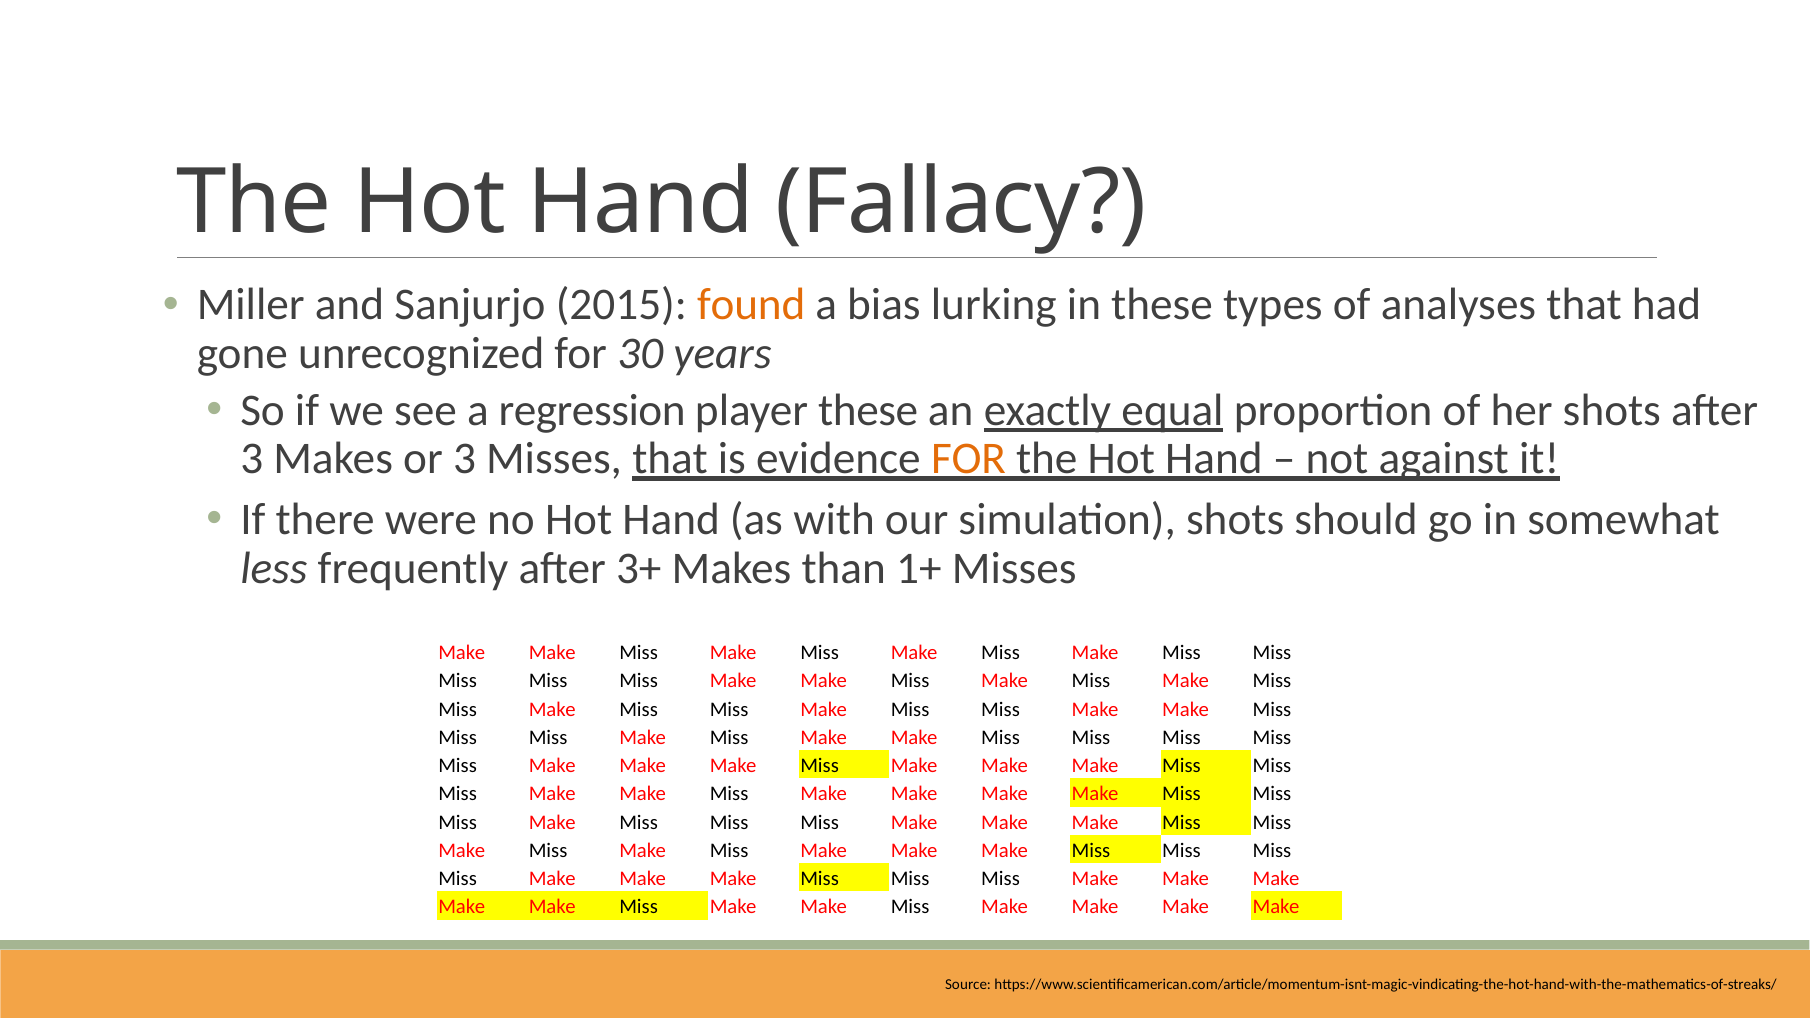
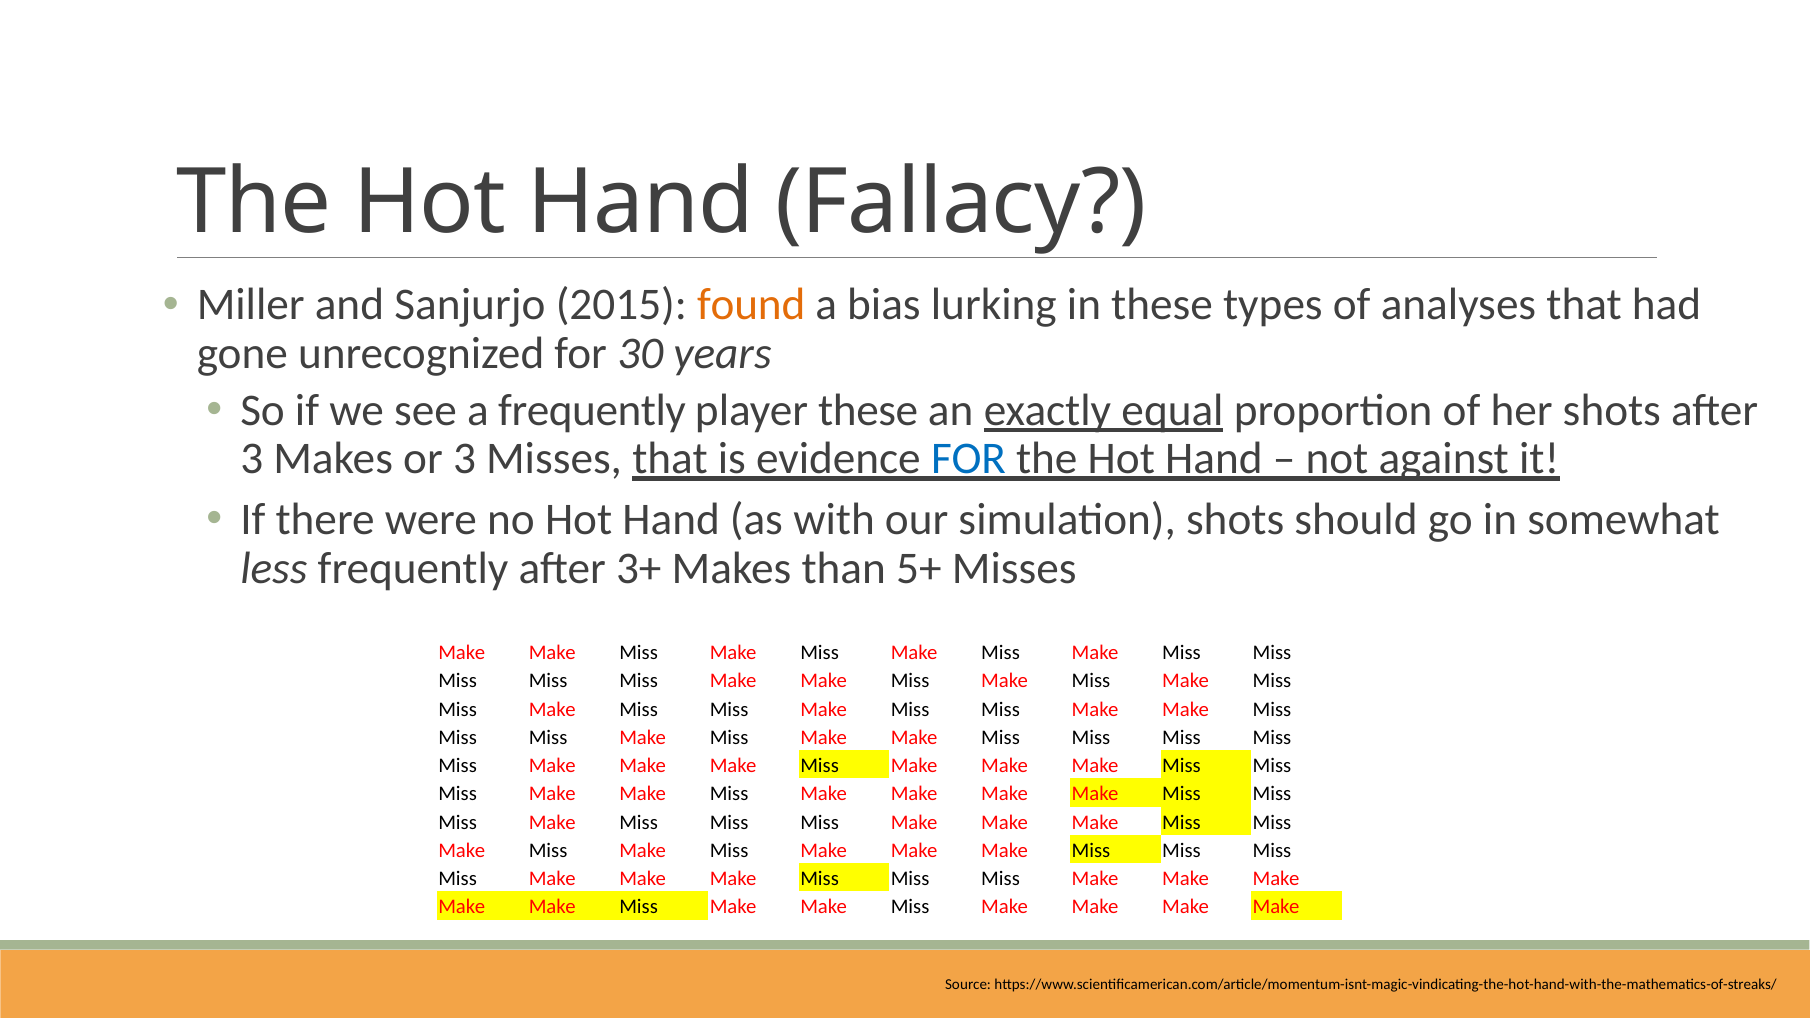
a regression: regression -> frequently (592, 410)
FOR colour: orange -> blue (968, 459)
1+: 1+ -> 5+ (919, 568)
